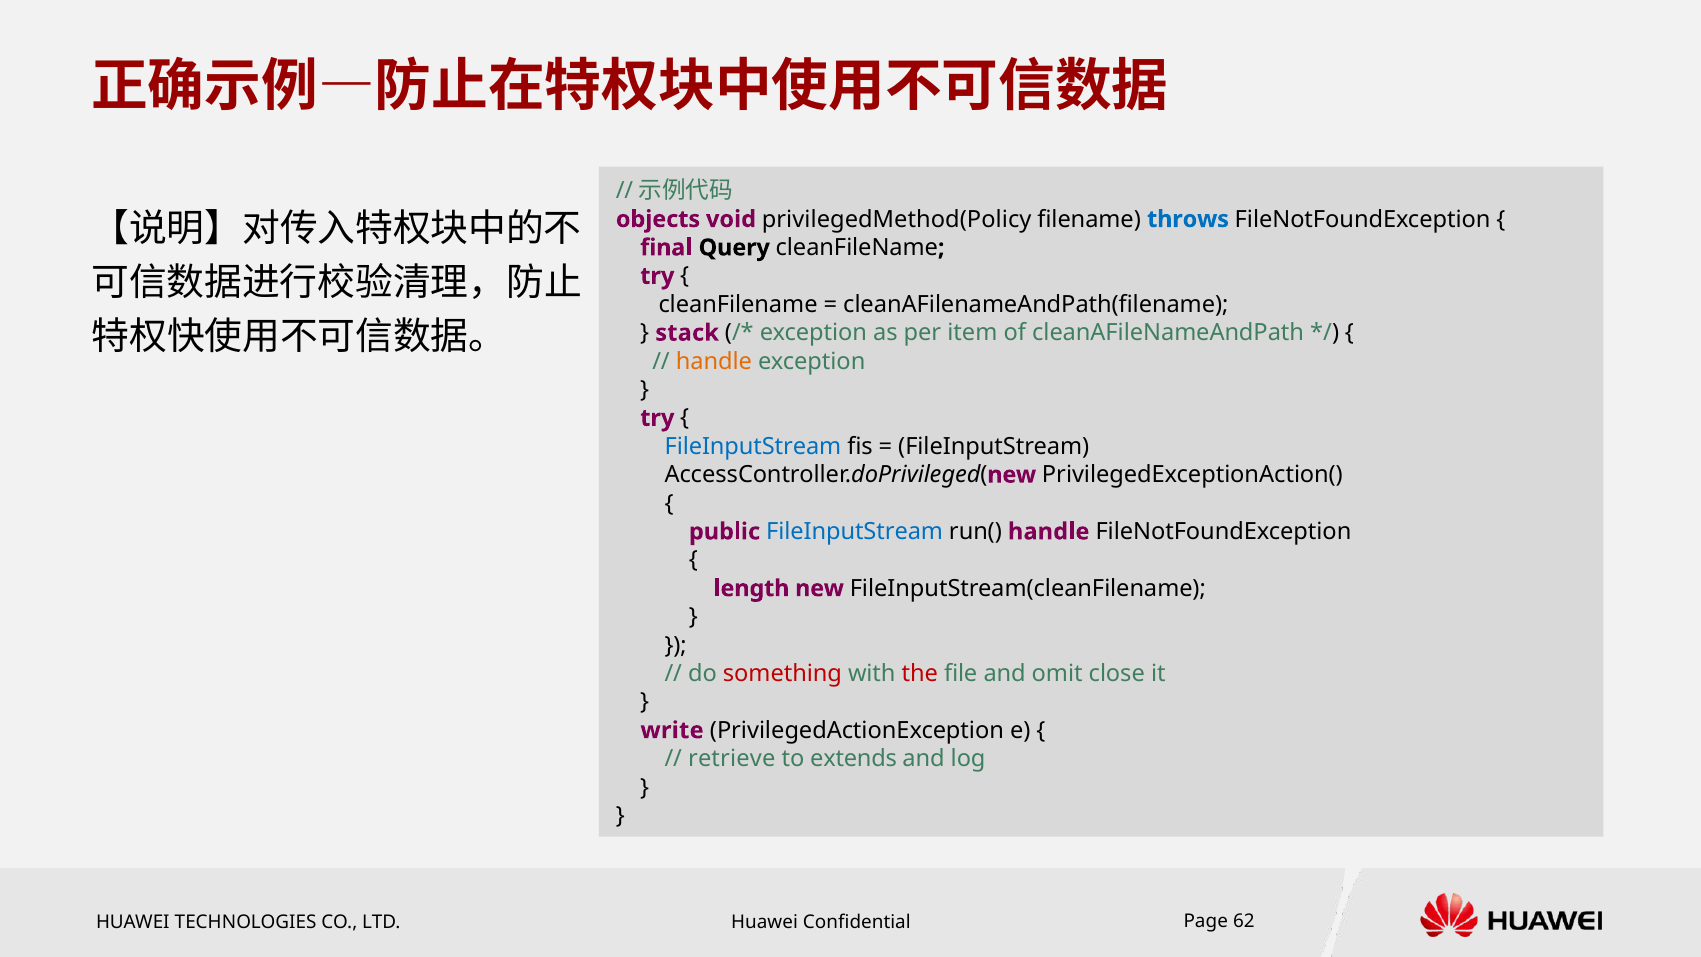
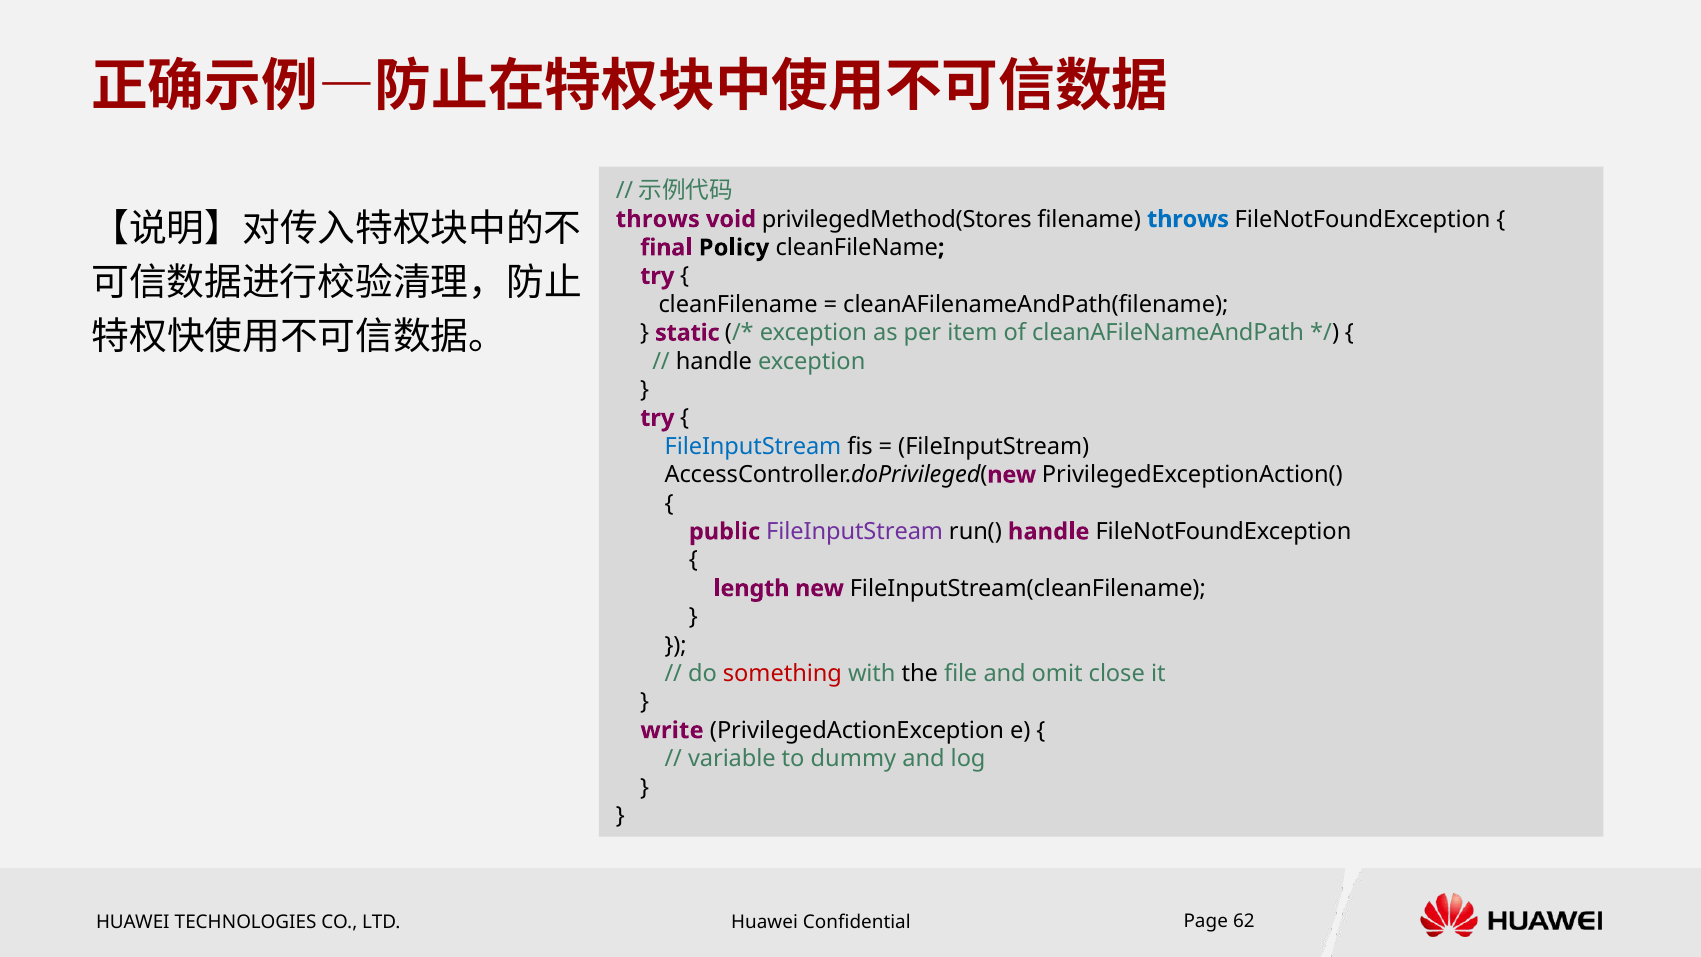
objects: objects -> throws (658, 219)
privilegedMethod(Policy: privilegedMethod(Policy -> privilegedMethod(Stores (897, 219)
Query: Query -> Policy (734, 248)
stack: stack -> static (687, 333)
handle colour: orange -> black (714, 361)
FileInputStream colour: blue -> purple (855, 532)
the colour: red -> black (920, 674)
retrieve: retrieve -> variable (732, 759)
extends: extends -> dummy (853, 759)
